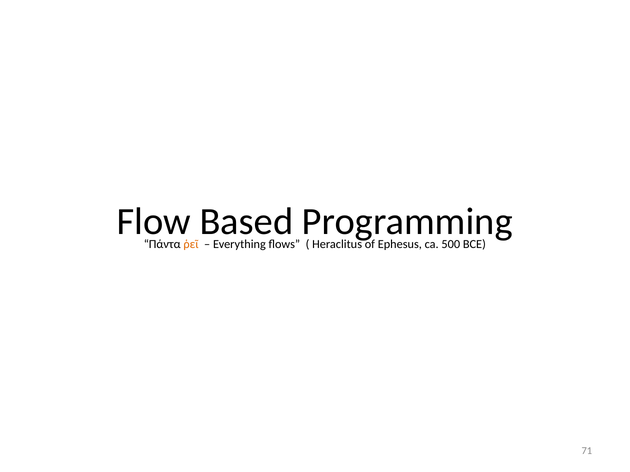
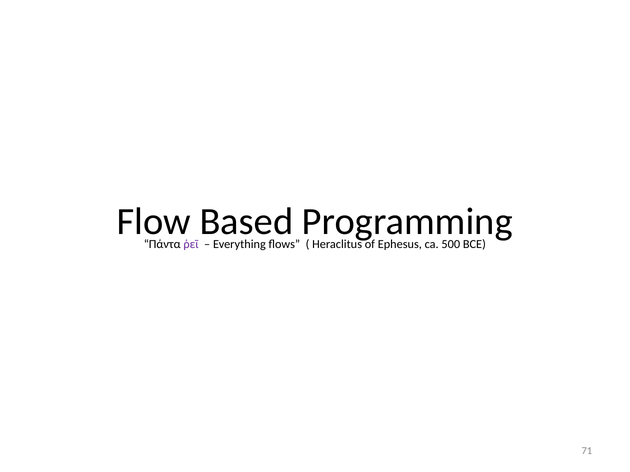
ῥεῖ colour: orange -> purple (191, 244)
